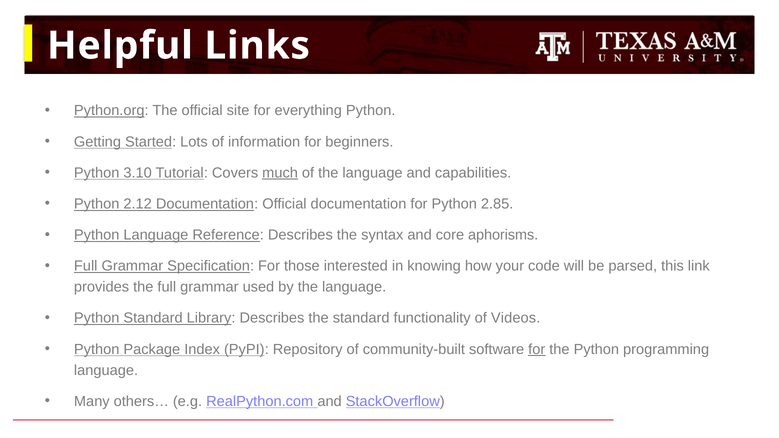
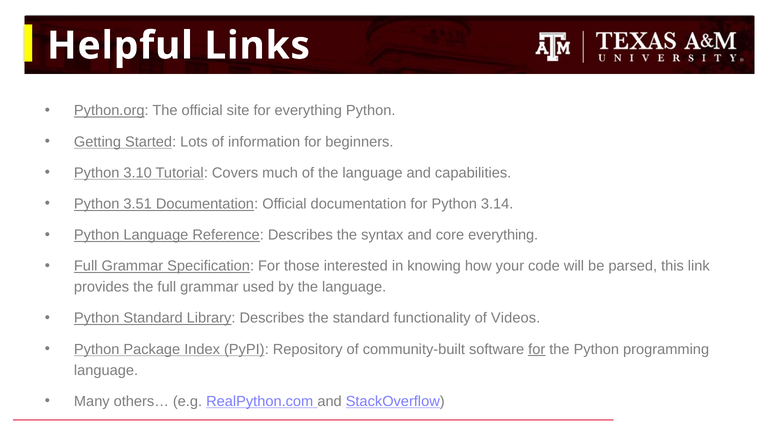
much underline: present -> none (280, 173)
2.12: 2.12 -> 3.51 (138, 204)
2.85: 2.85 -> 3.14 (497, 204)
core aphorisms: aphorisms -> everything (503, 235)
